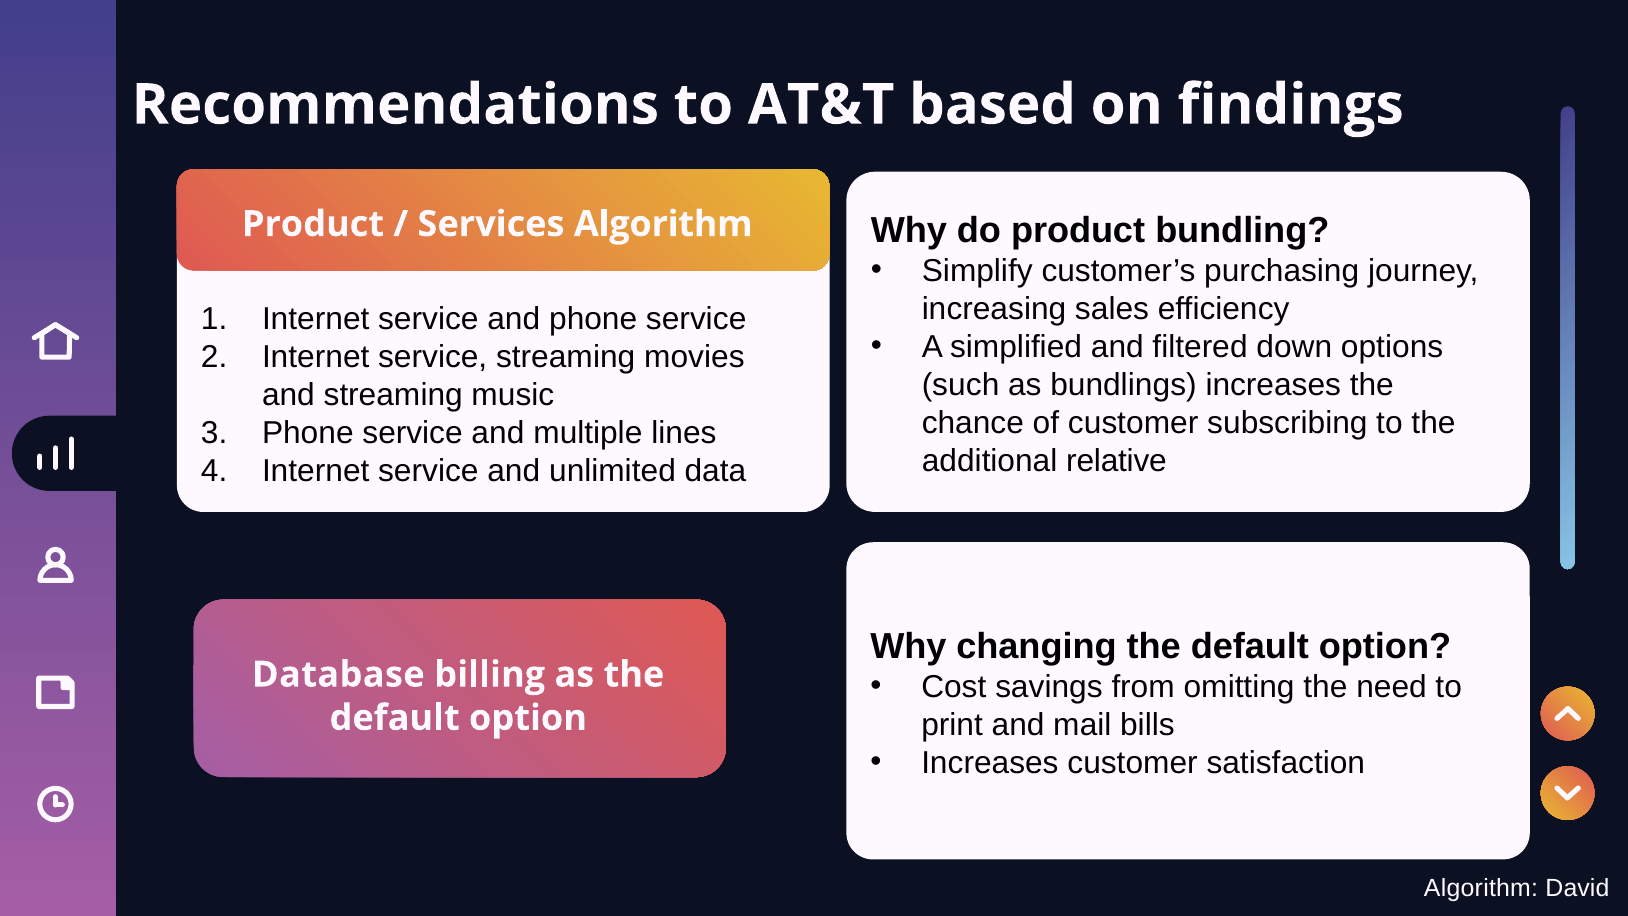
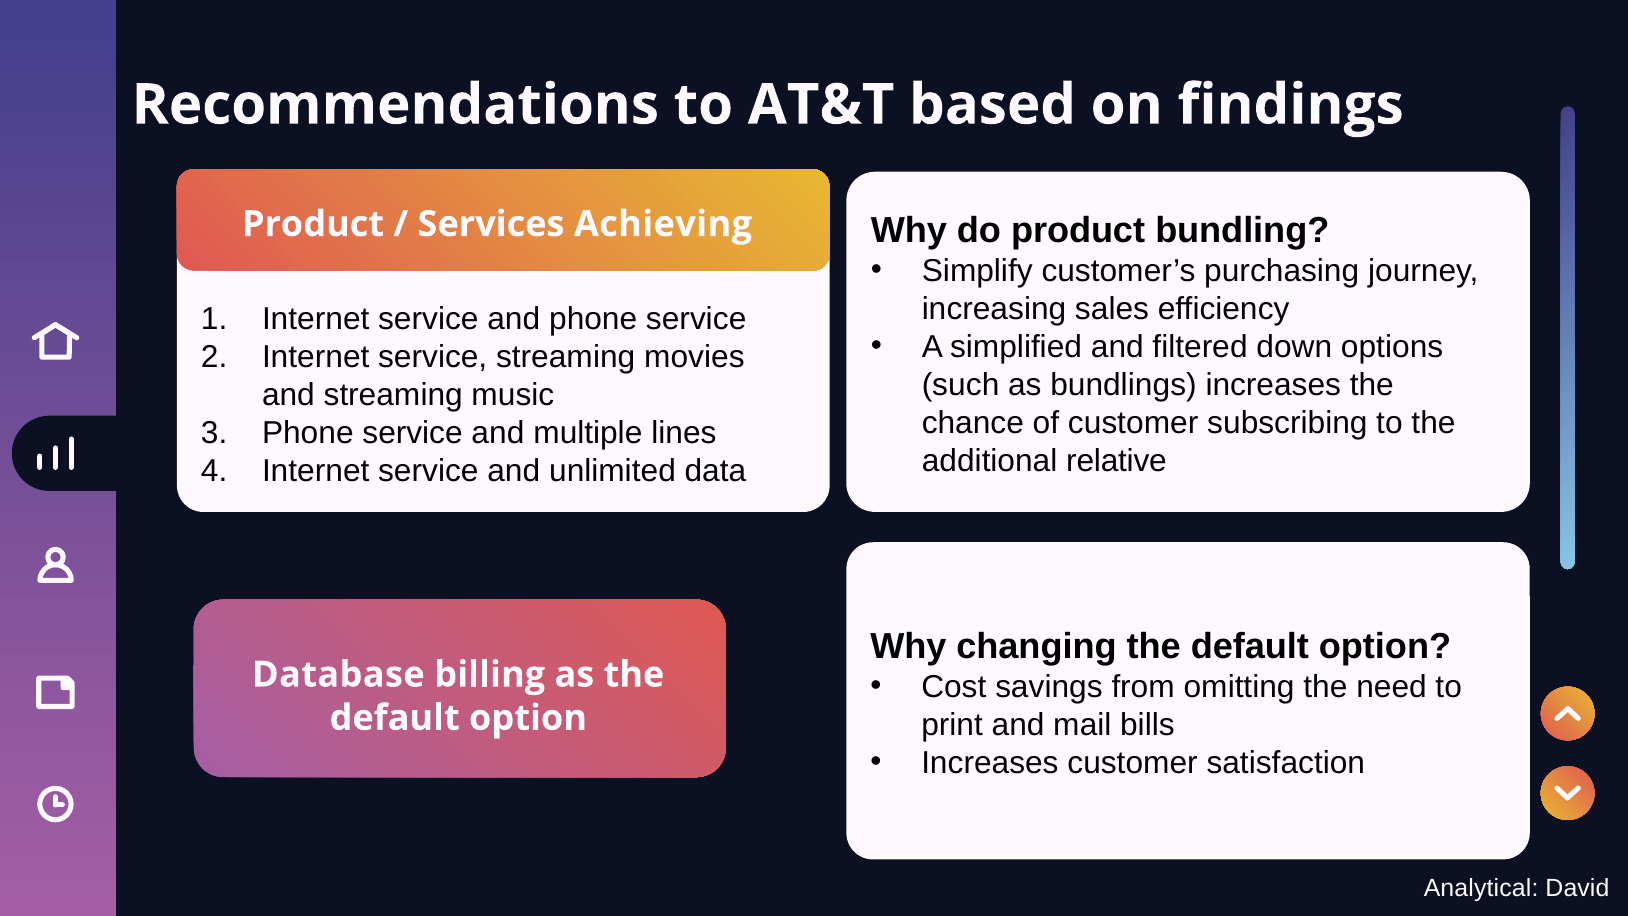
Services Algorithm: Algorithm -> Achieving (663, 224)
Algorithm: Algorithm -> Analytical (1481, 888)
